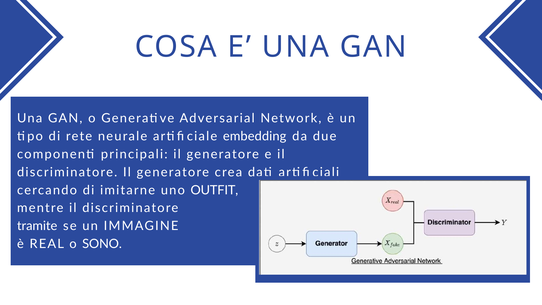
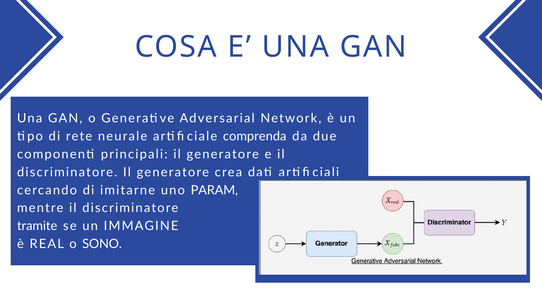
embedding: embedding -> comprenda (255, 136)
OUTFIT: OUTFIT -> PARAM (214, 190)
